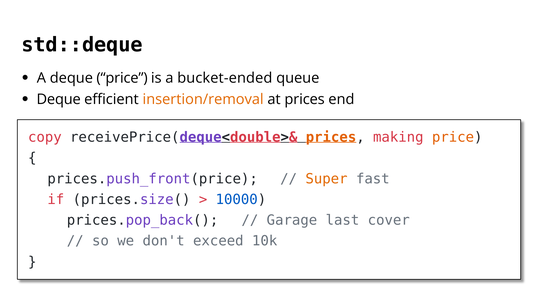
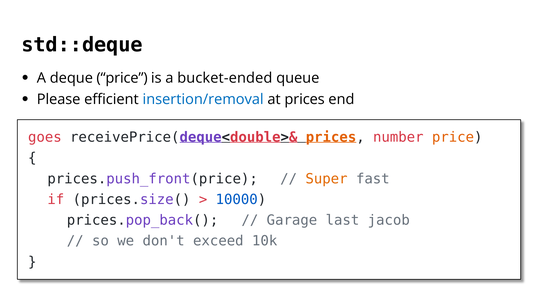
Deque: Deque -> Please (59, 99)
insertion/removal colour: orange -> blue (203, 99)
copy: copy -> goes (45, 137)
making: making -> number (398, 137)
cover: cover -> jacob (389, 220)
